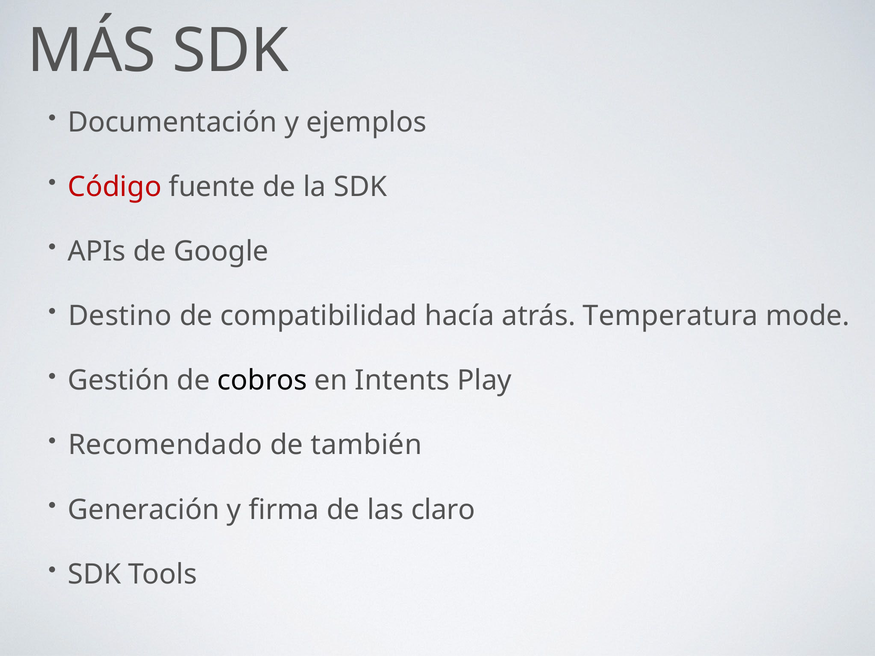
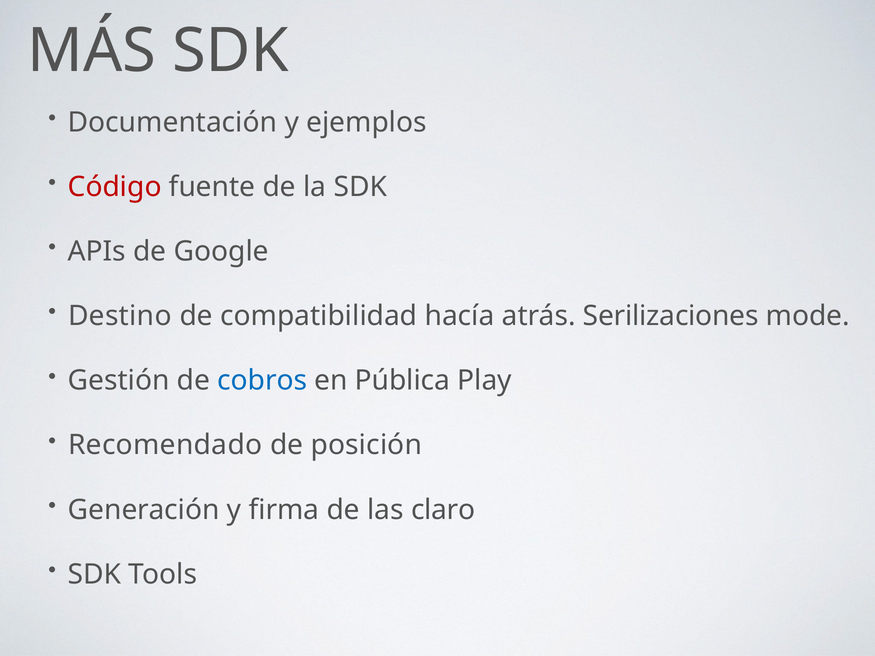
Temperatura: Temperatura -> Serilizaciones (671, 316)
cobros colour: black -> blue (262, 381)
Intents: Intents -> Pública (403, 381)
también: también -> posición (366, 445)
